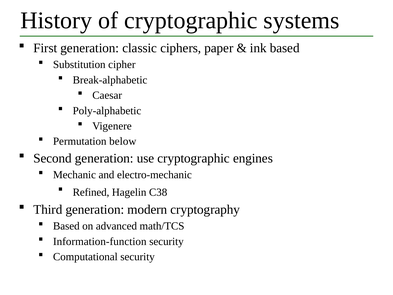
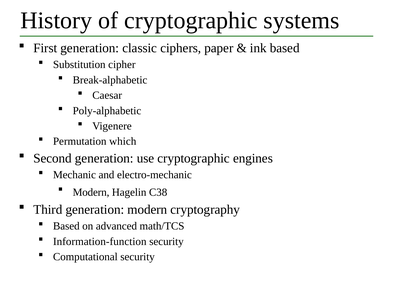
below: below -> which (123, 141)
Refined: Refined -> Modern (91, 192)
